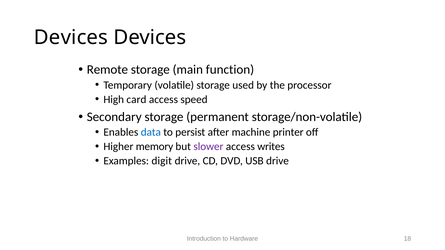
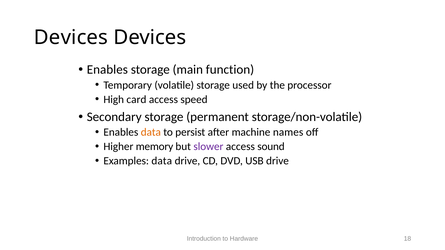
Remote: Remote -> Enables (107, 70)
data colour: blue -> orange (151, 132)
printer: printer -> names (288, 132)
writes: writes -> sound (271, 147)
Examples digit: digit -> data (162, 161)
